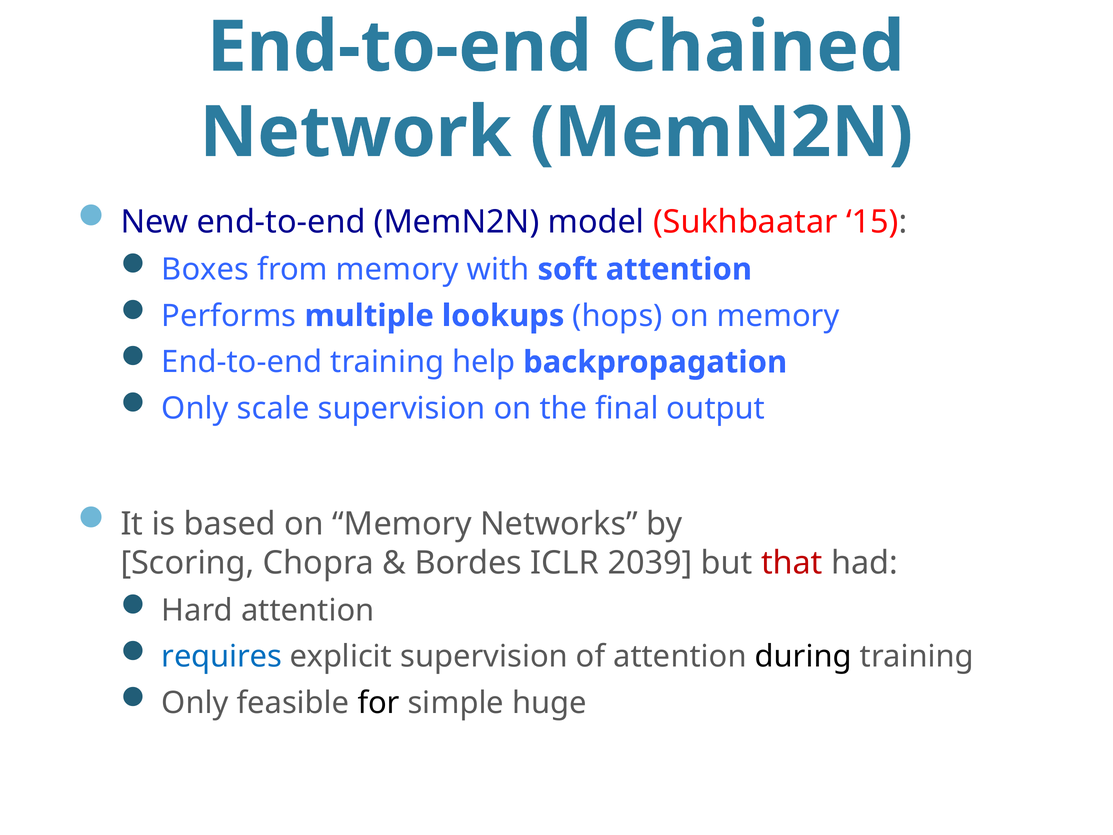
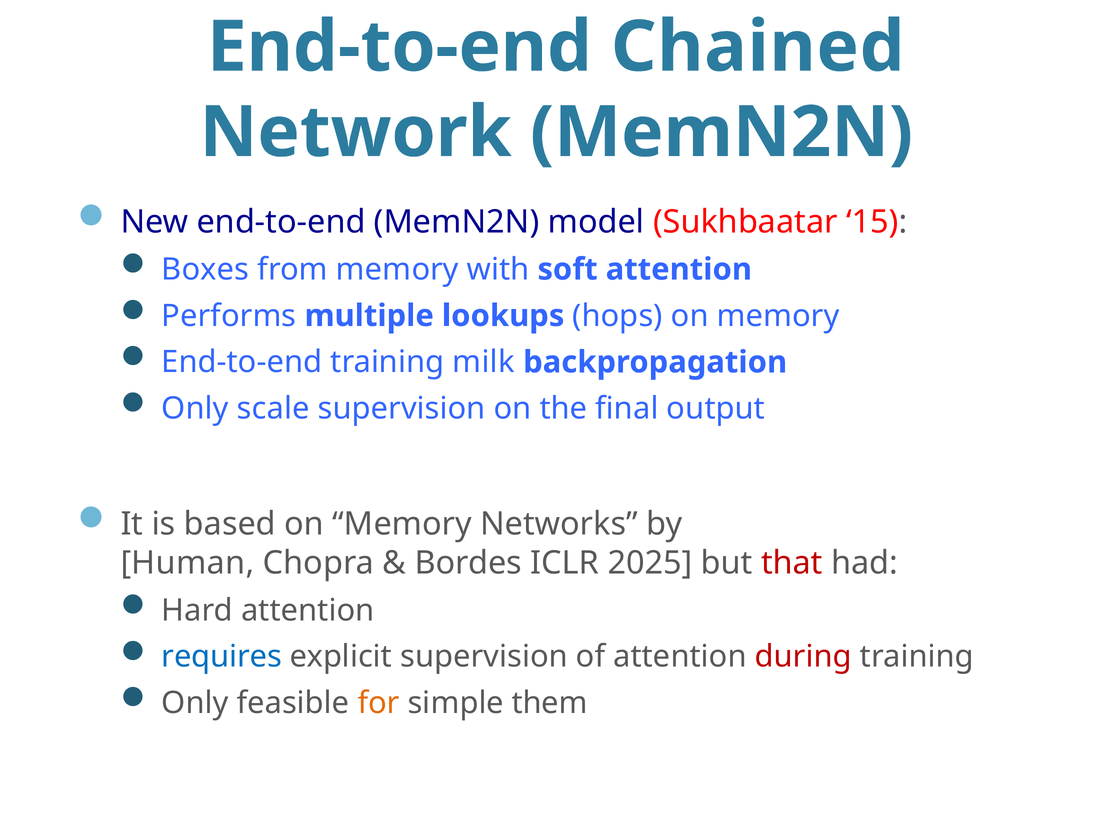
help: help -> milk (484, 362)
Scoring: Scoring -> Human (187, 563)
2039: 2039 -> 2025 (650, 563)
during colour: black -> red (803, 657)
for colour: black -> orange (379, 703)
huge: huge -> them (550, 703)
